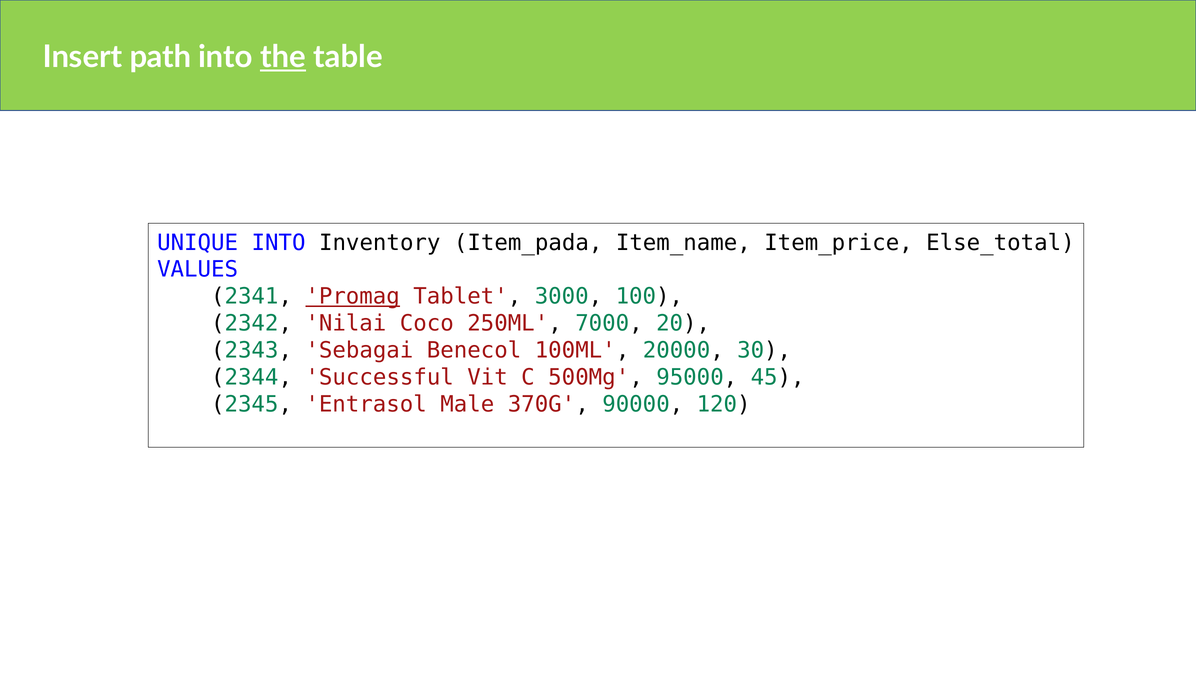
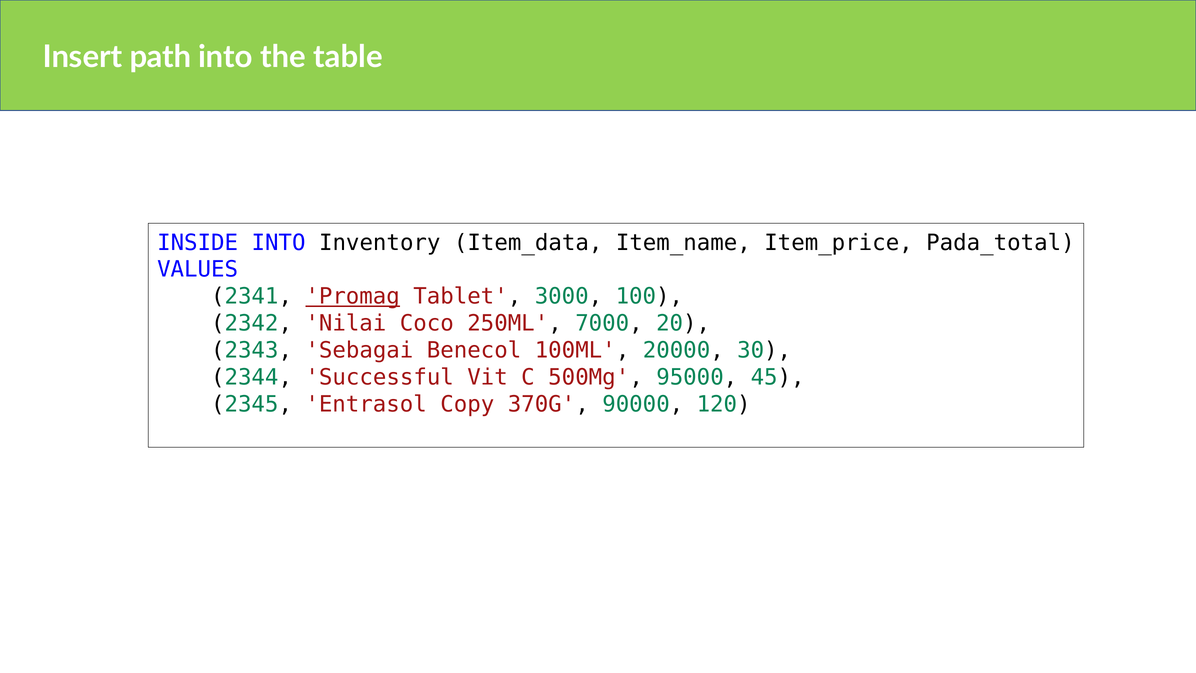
the underline: present -> none (283, 57)
UNIQUE: UNIQUE -> INSIDE (198, 243)
Item_pada: Item_pada -> Item_data (528, 243)
Else_total: Else_total -> Pada_total (1000, 243)
Male: Male -> Copy (467, 404)
